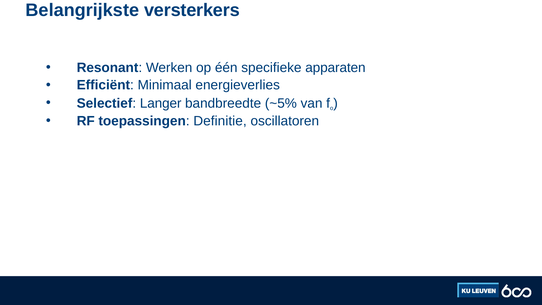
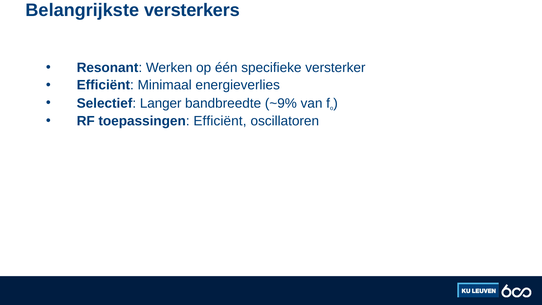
apparaten: apparaten -> versterker (335, 68)
~5%: ~5% -> ~9% (281, 103)
toepassingen Definitie: Definitie -> Efficiënt (220, 121)
